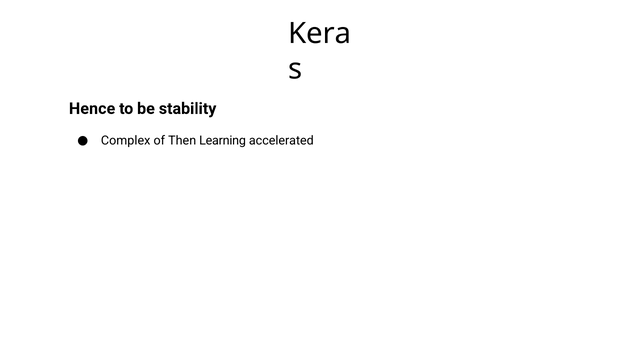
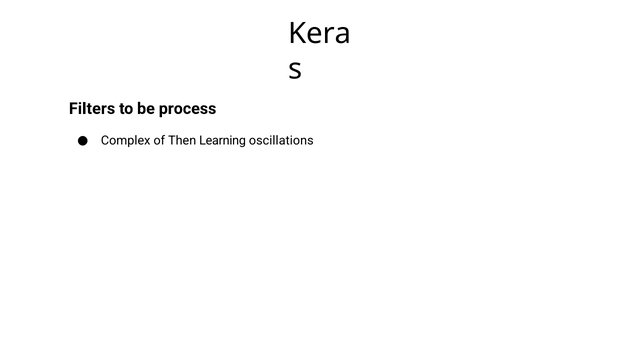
Hence: Hence -> Filters (92, 109)
stability: stability -> process (188, 109)
accelerated: accelerated -> oscillations (281, 140)
